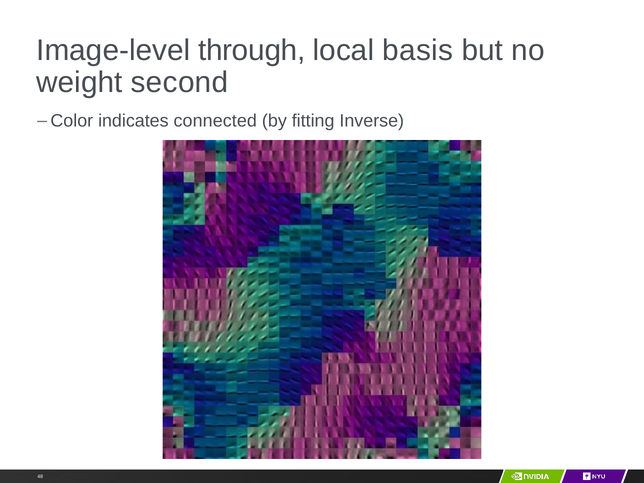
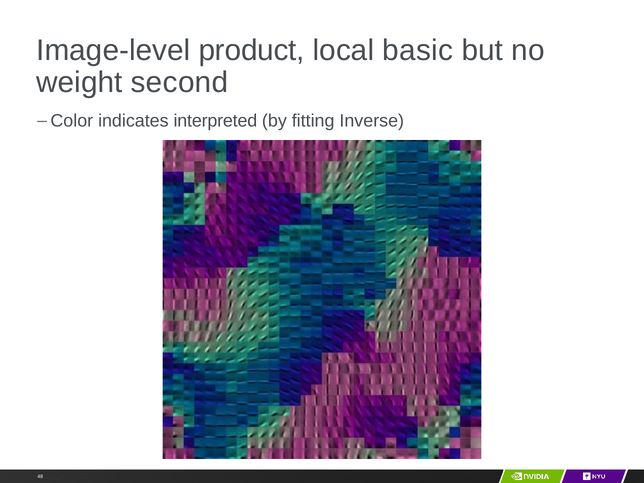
through: through -> product (252, 50)
basis: basis -> basic (418, 50)
connected: connected -> interpreted (215, 121)
